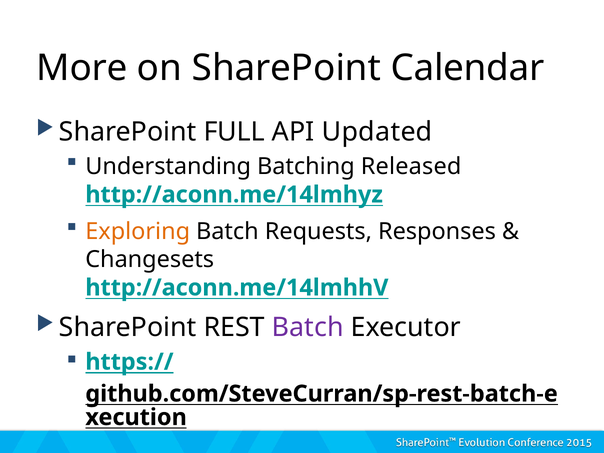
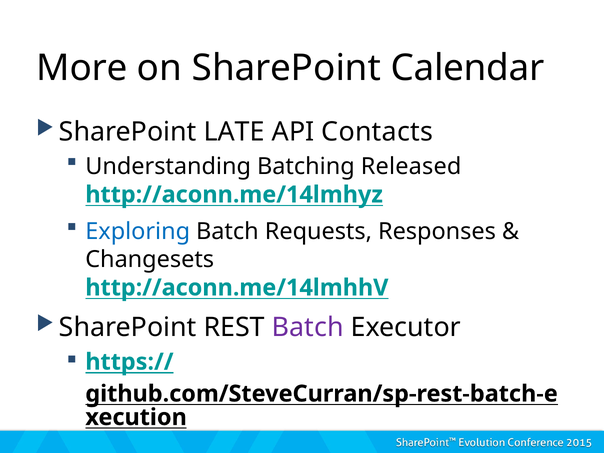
FULL: FULL -> LATE (234, 132)
Updated: Updated -> Contacts (377, 132)
Exploring colour: orange -> blue (138, 231)
